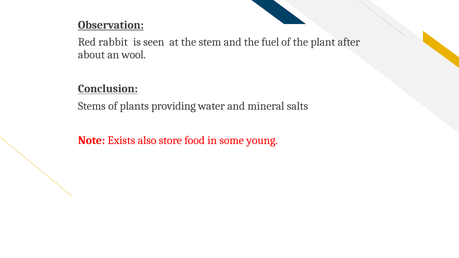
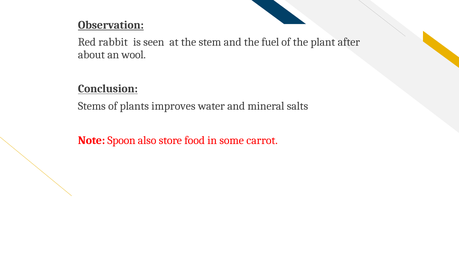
providing: providing -> improves (173, 106)
Exists: Exists -> Spoon (121, 140)
young: young -> carrot (262, 140)
